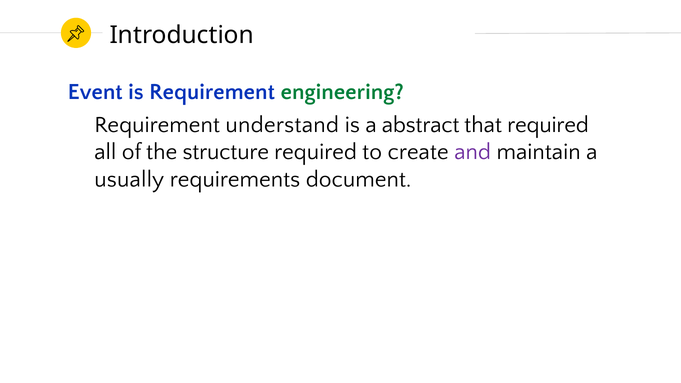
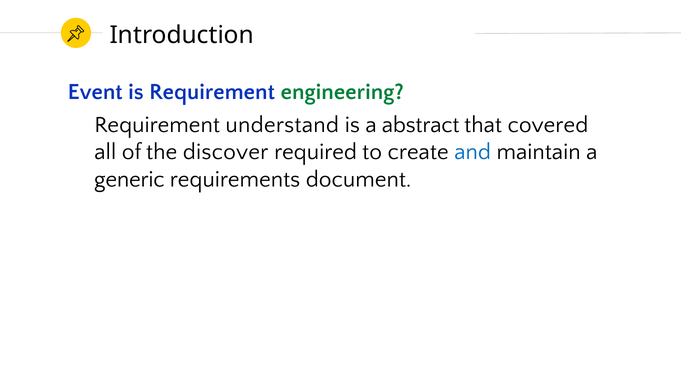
that required: required -> covered (548, 125)
structure: structure -> discover (226, 152)
and colour: purple -> blue (473, 152)
usually: usually -> generic (129, 179)
